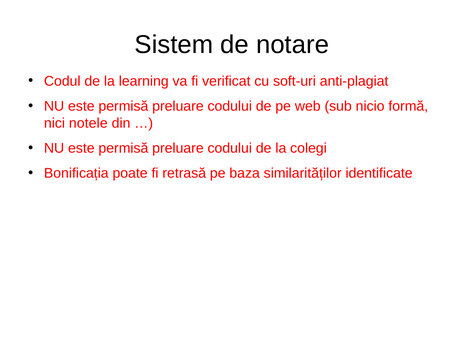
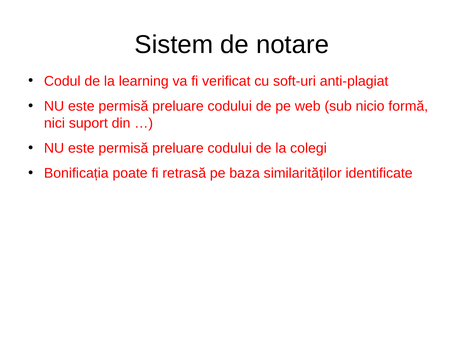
notele: notele -> suport (88, 123)
